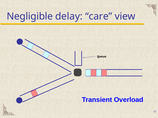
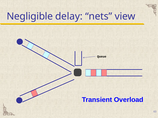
care: care -> nets (99, 16)
